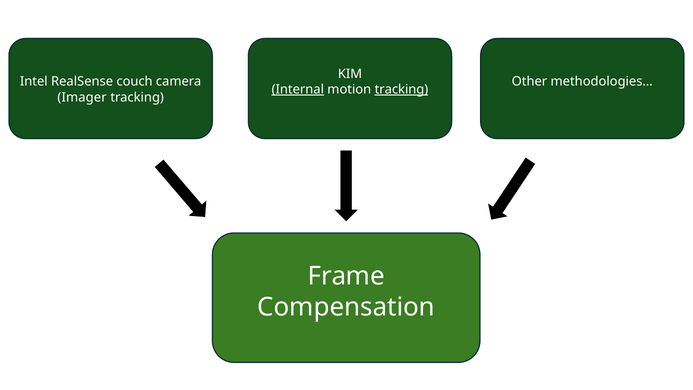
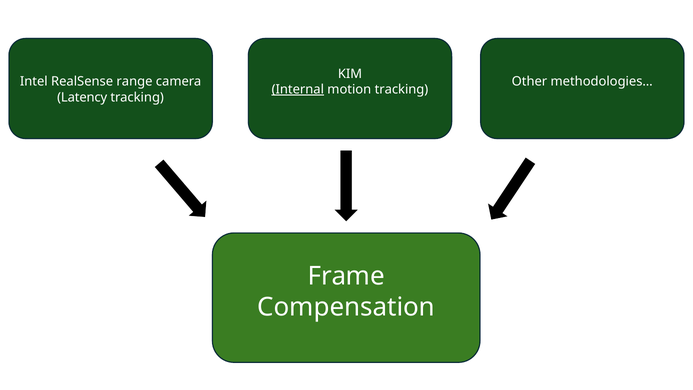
couch: couch -> range (135, 82)
tracking underline: present -> none (401, 89)
Imager: Imager -> Latency (82, 97)
